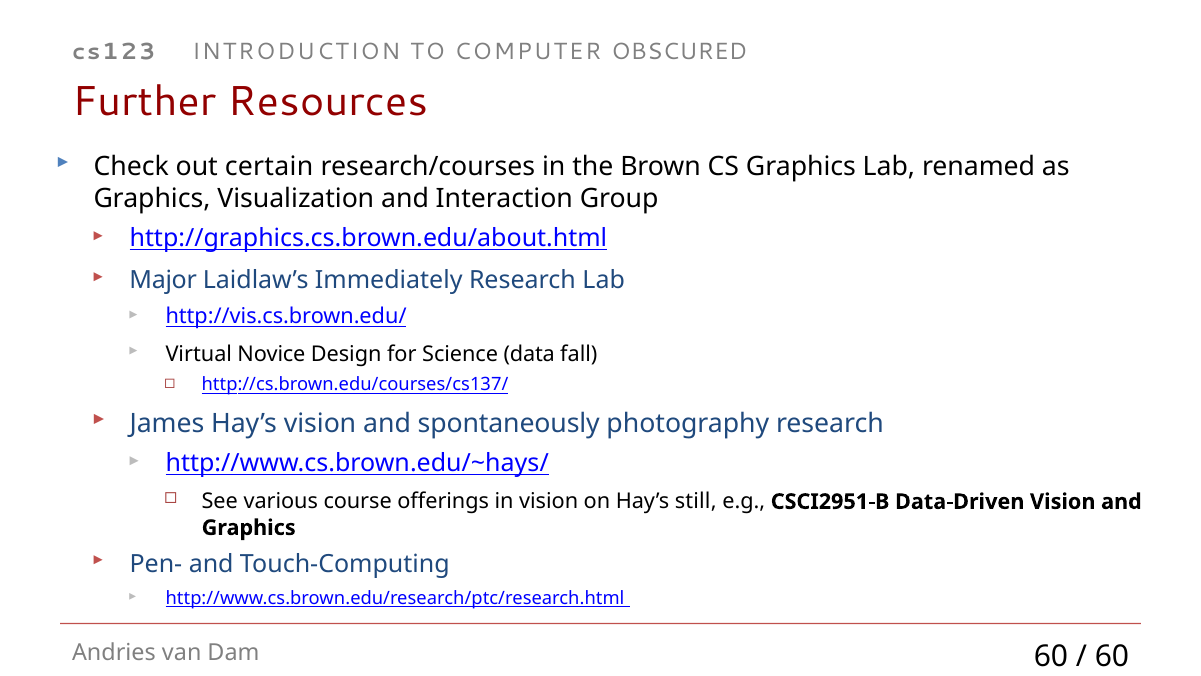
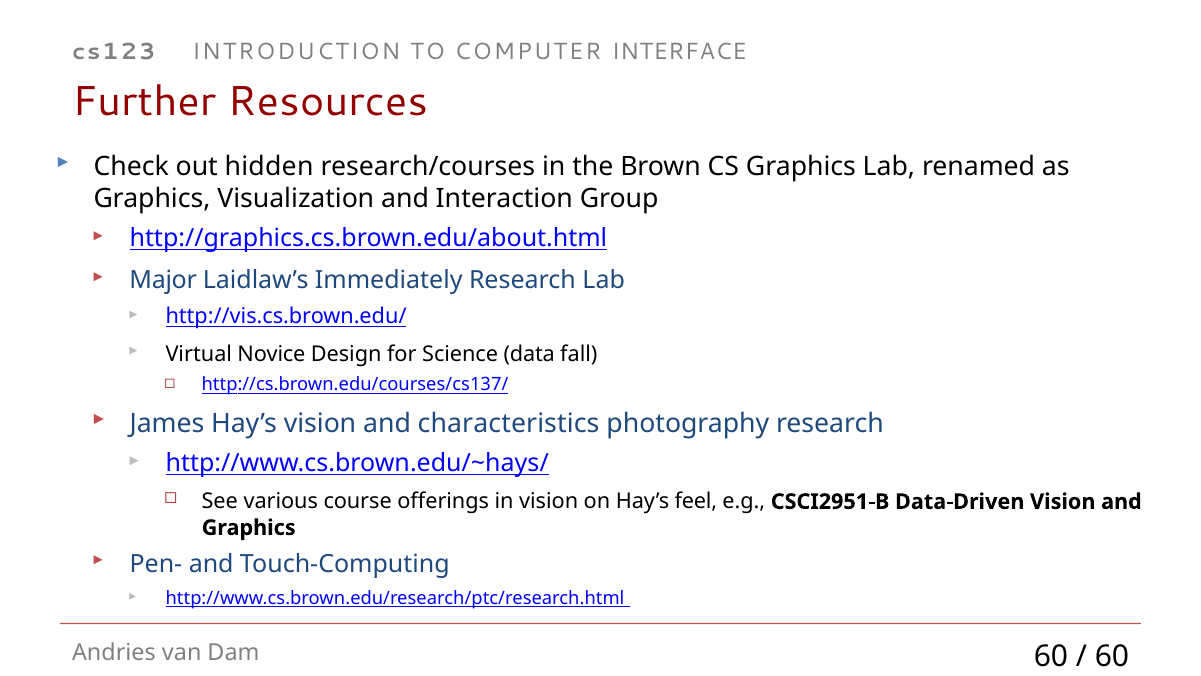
OBSCURED: OBSCURED -> INTERFACE (679, 52)
certain: certain -> hidden (269, 166)
spontaneously: spontaneously -> characteristics (509, 424)
still: still -> feel (696, 501)
